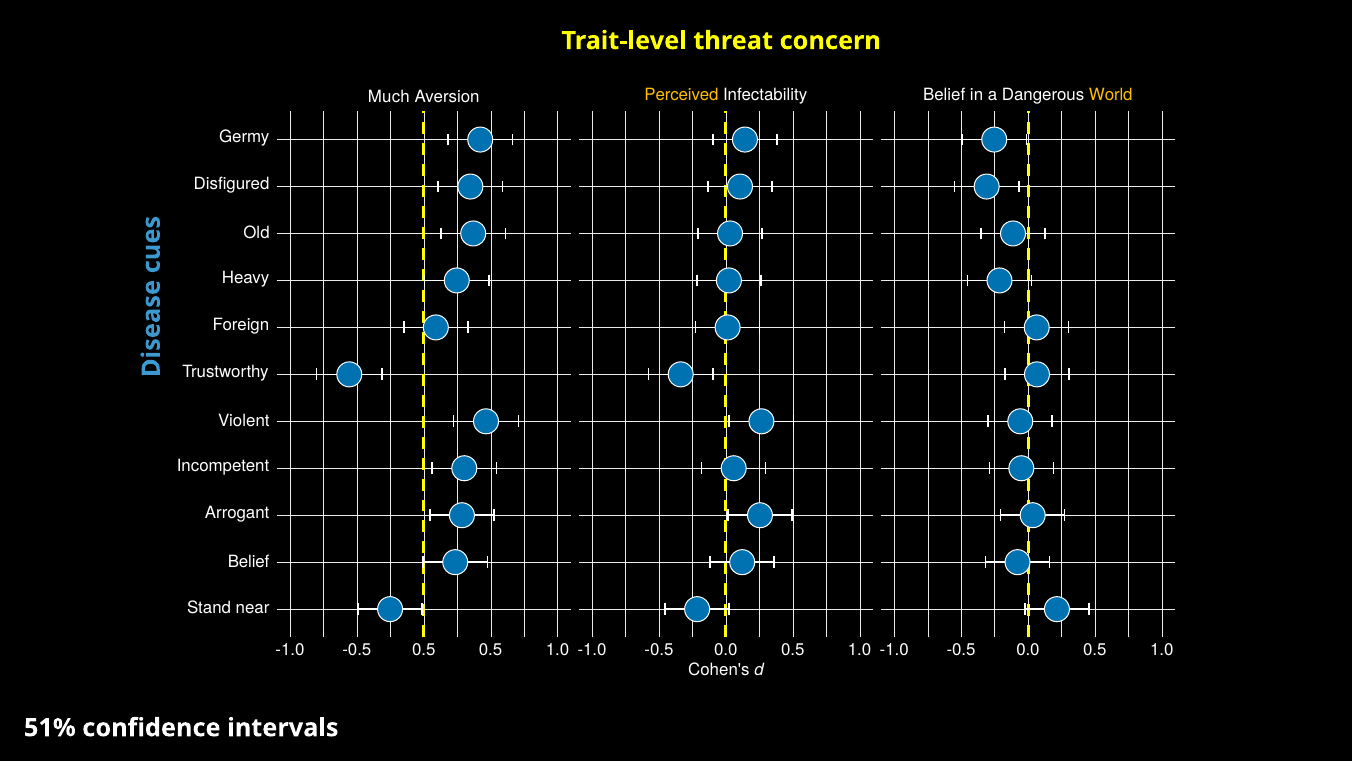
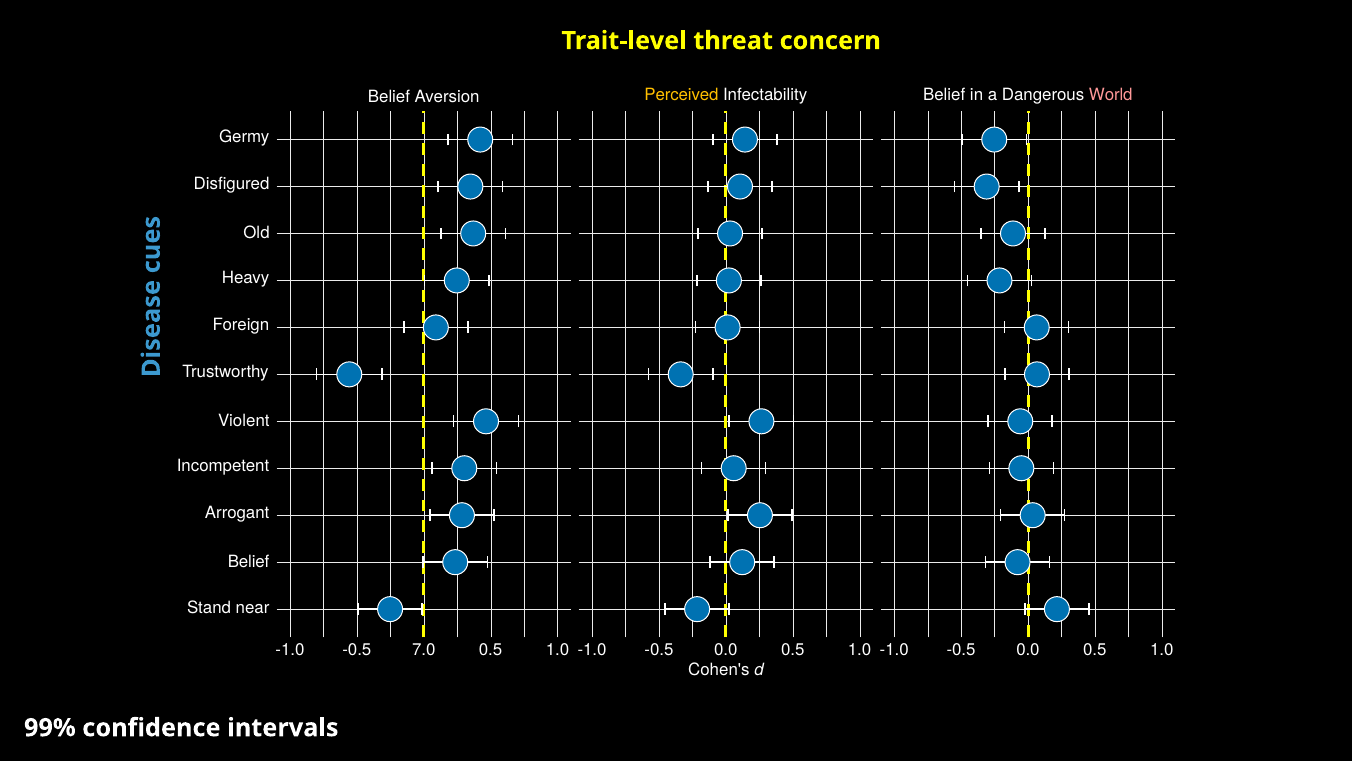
Much: Much -> Belief (389, 97)
World colour: yellow -> pink (1111, 95)
-0.5 0.5: 0.5 -> 7.0 (424, 649)
51%: 51% -> 99% (50, 727)
